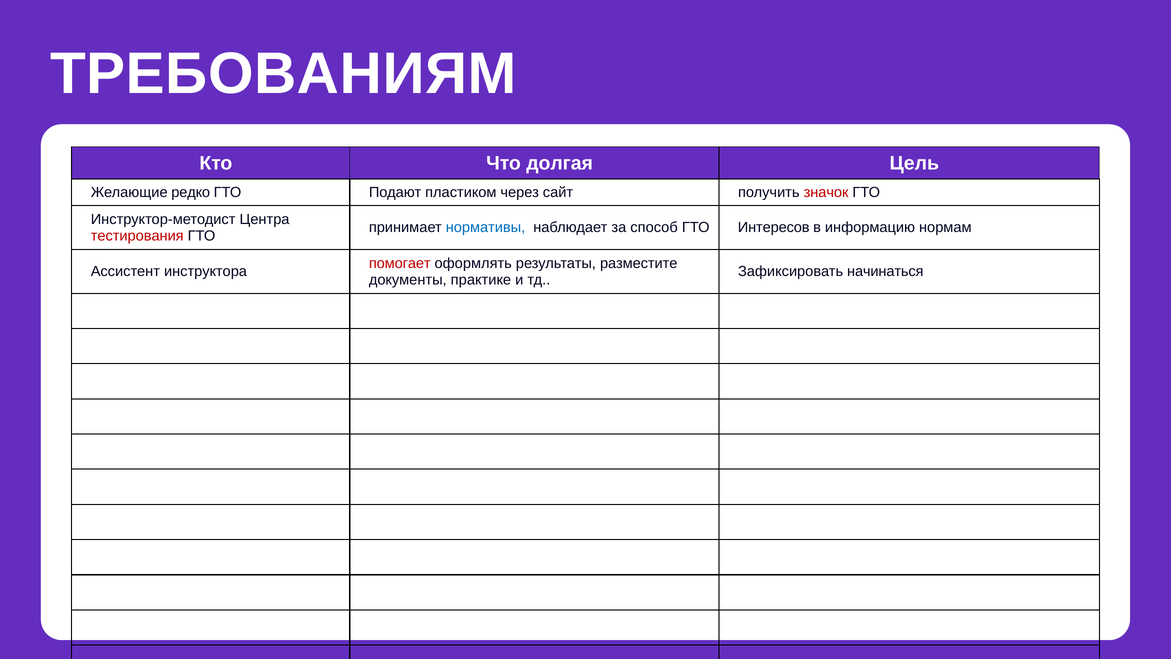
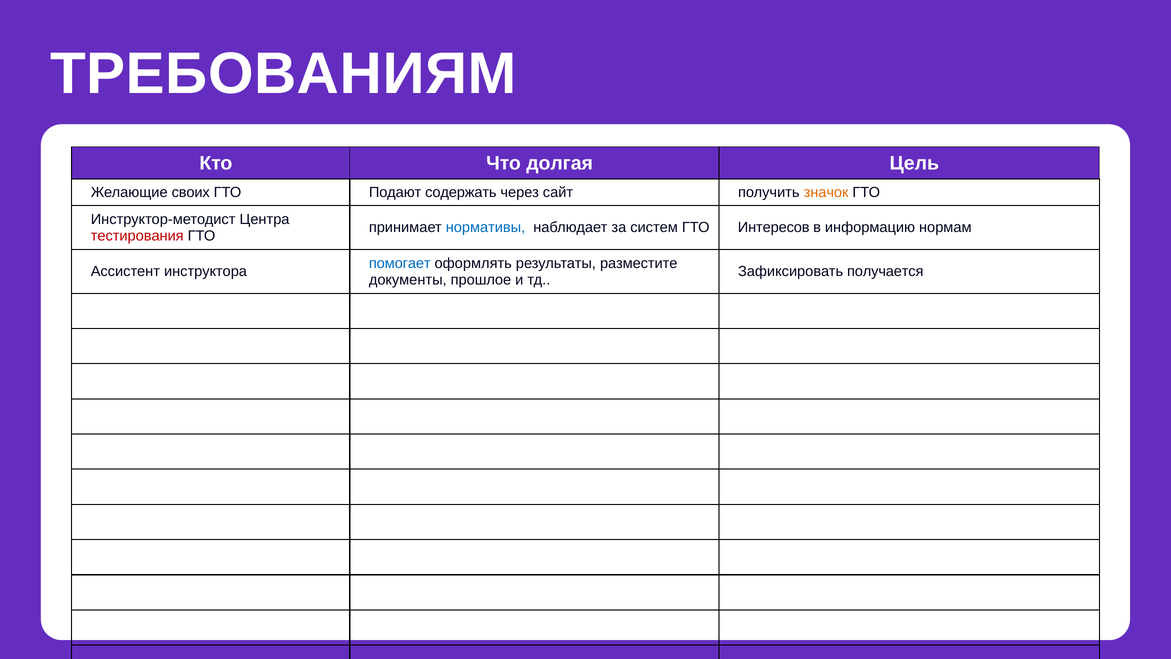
редко: редко -> своих (191, 192)
пластиком: пластиком -> содержать (461, 192)
значок colour: red -> orange (826, 192)
способ: способ -> систем (654, 228)
помогает colour: red -> blue (400, 263)
начинаться: начинаться -> получается (885, 271)
практике: практике -> прошлое (481, 280)
